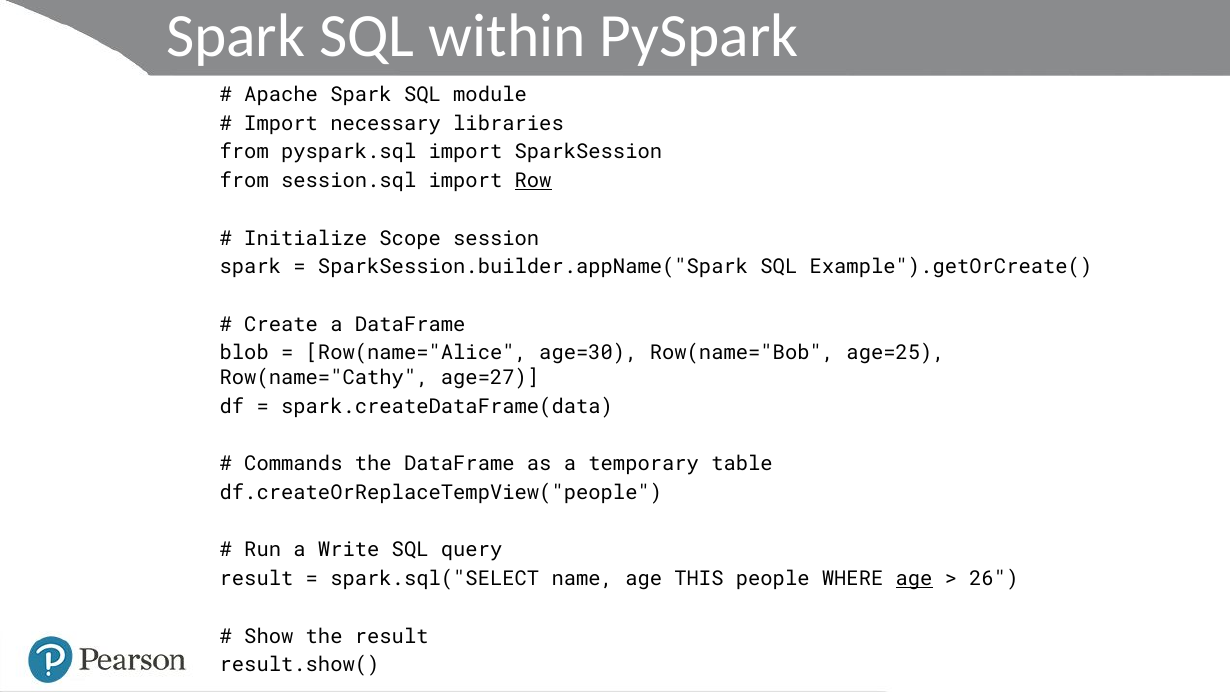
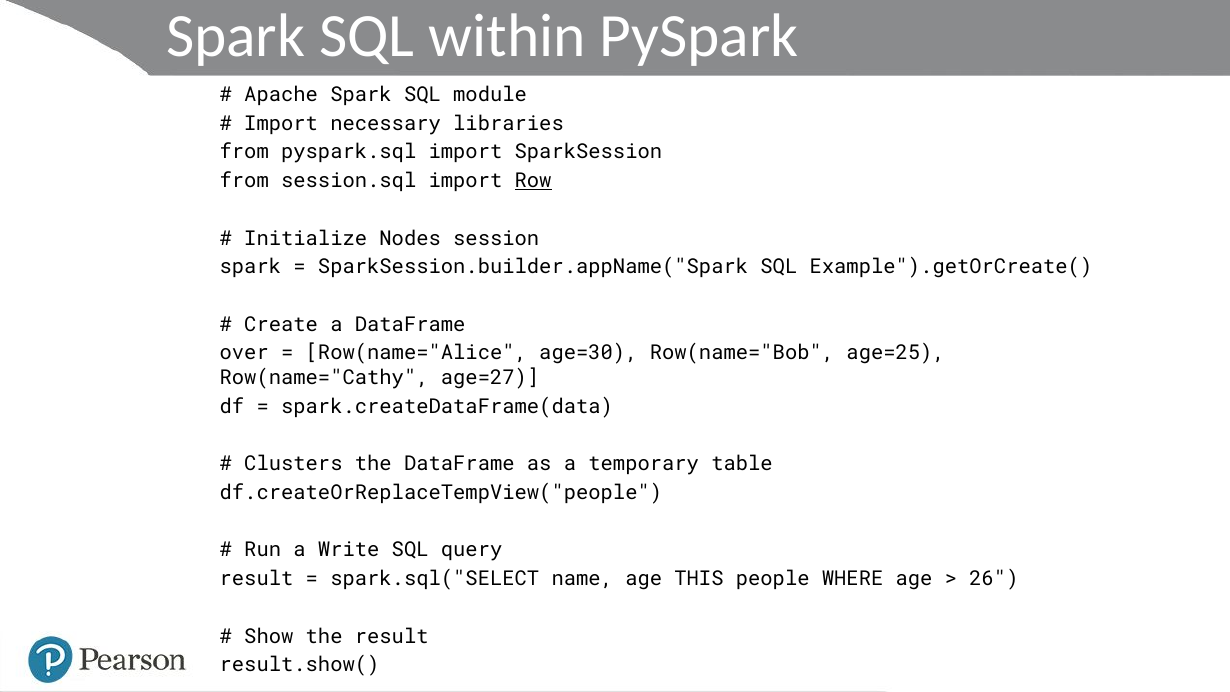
Scope: Scope -> Nodes (410, 238)
blob: blob -> over (244, 353)
Commands: Commands -> Clusters (293, 464)
age underline: present -> none (914, 579)
